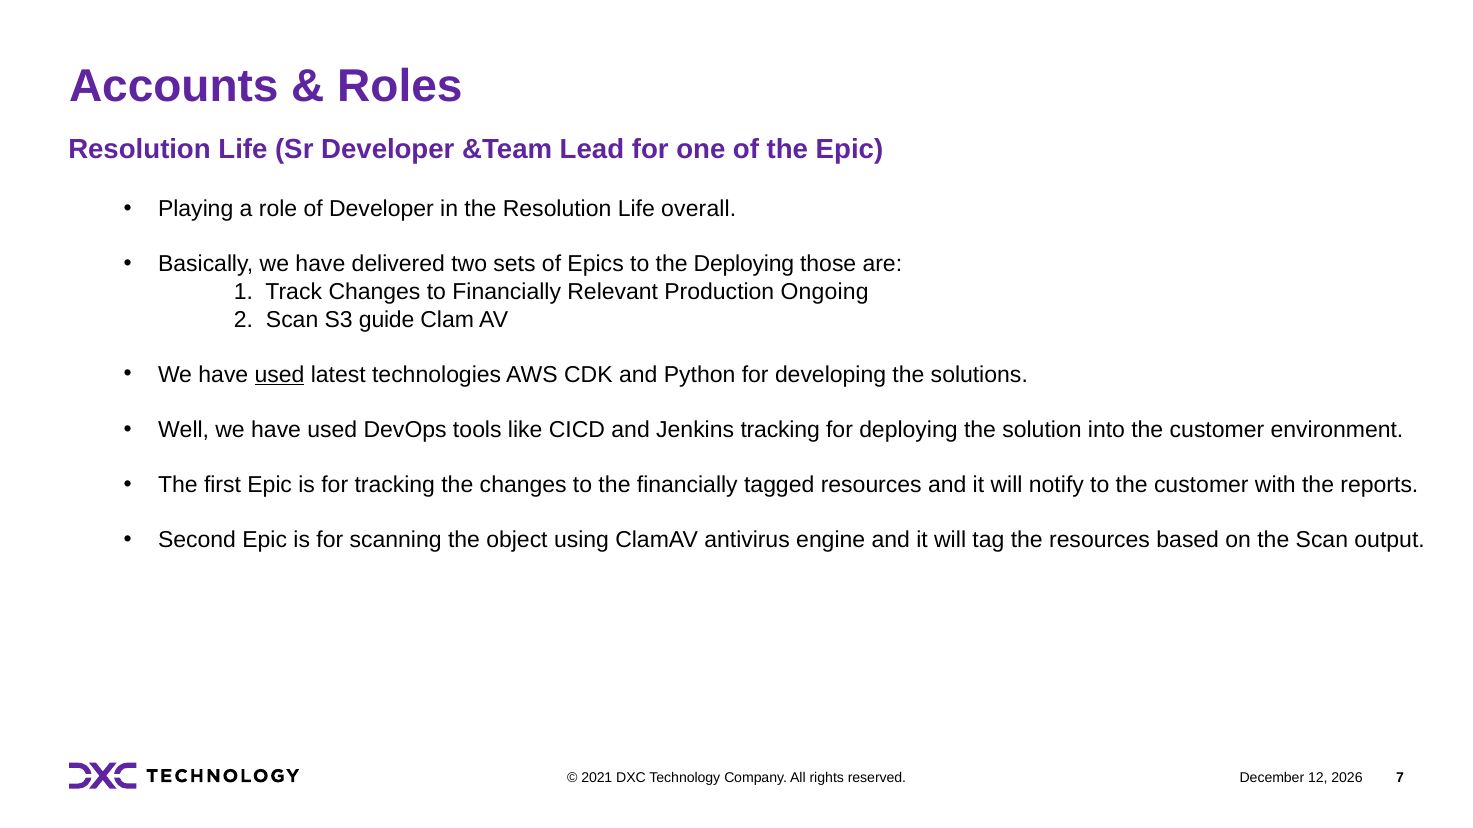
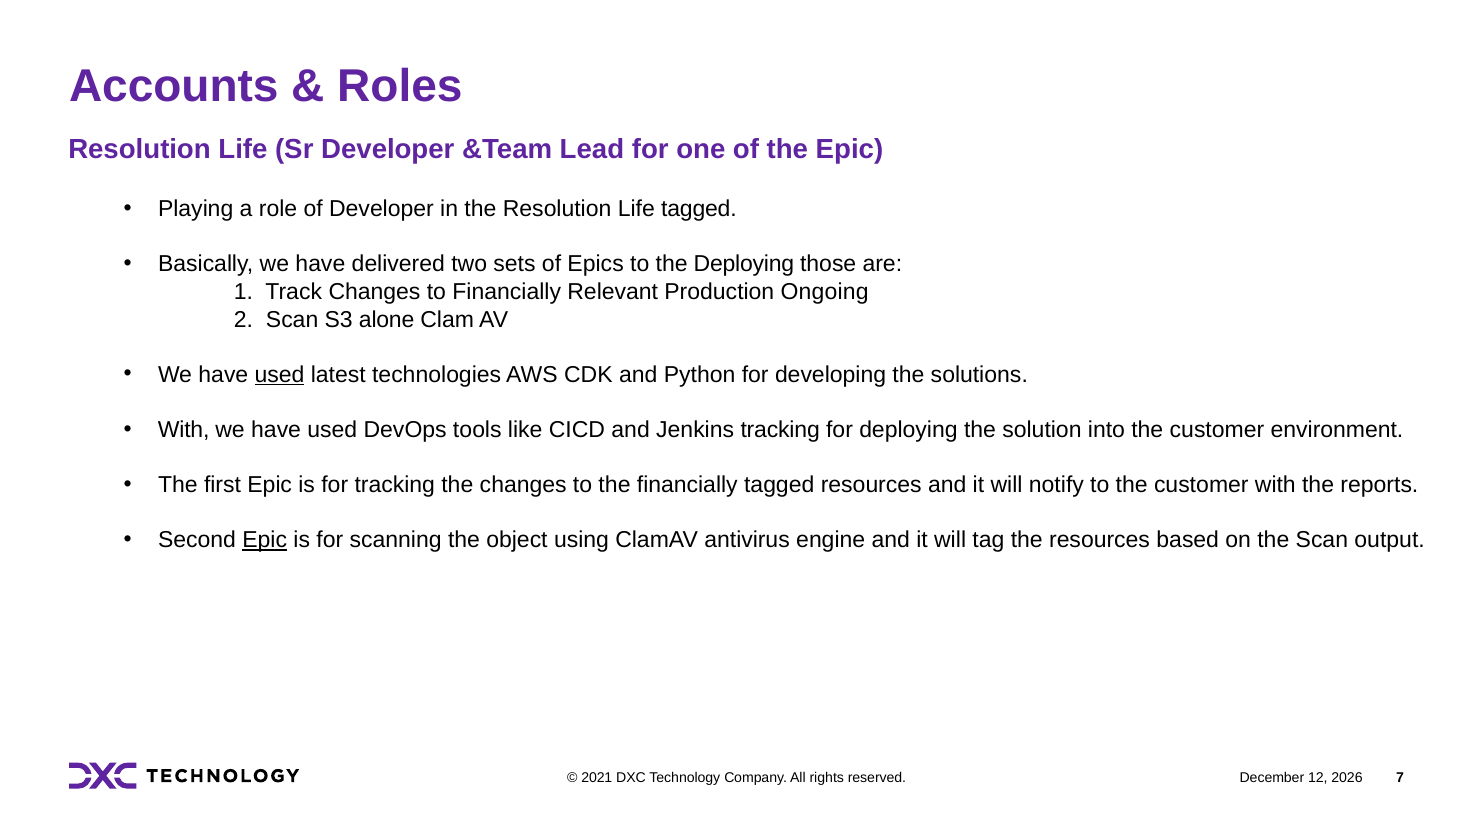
Life overall: overall -> tagged (699, 209)
guide: guide -> alone (387, 320)
Well: Well -> With (184, 430)
Epic underline: none -> present (265, 541)
